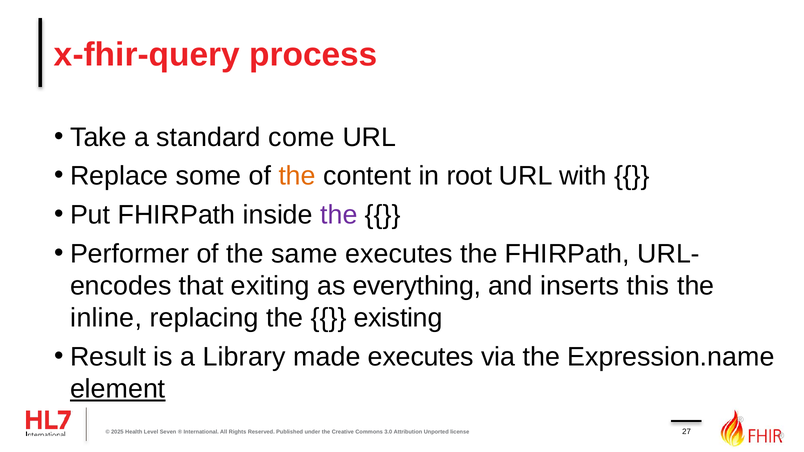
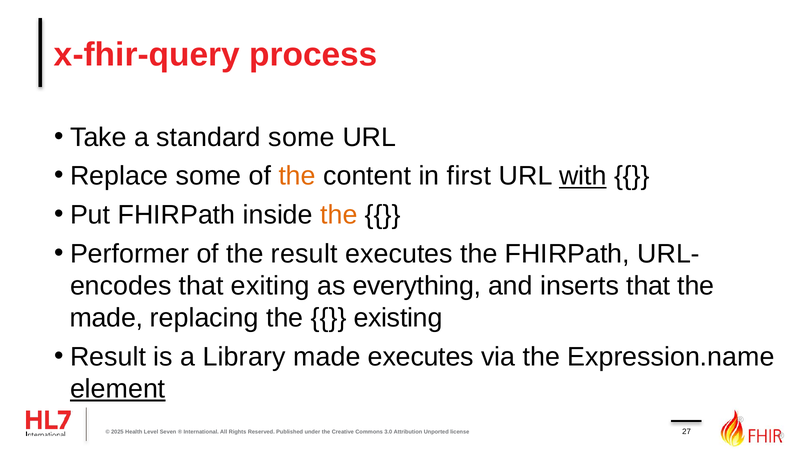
standard come: come -> some (302, 137)
root: root -> first (469, 176)
with underline: none -> present (583, 176)
the colour: purple -> orange (339, 215)
the same: same -> result (304, 254)
inserts this: this -> that (648, 286)
inline: inline -> made (106, 318)
